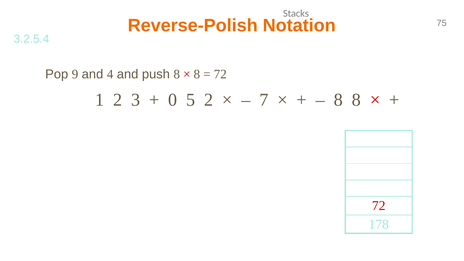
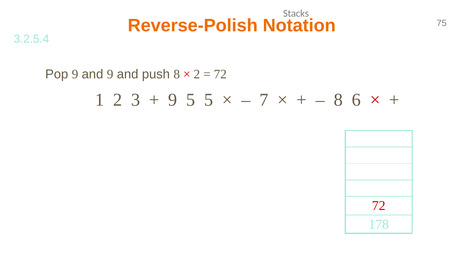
and 4: 4 -> 9 (110, 74)
8: 8 -> 2 (197, 74)
0: 0 -> 9 (173, 100)
5 2: 2 -> 5 (209, 100)
8 8: 8 -> 6 (356, 100)
